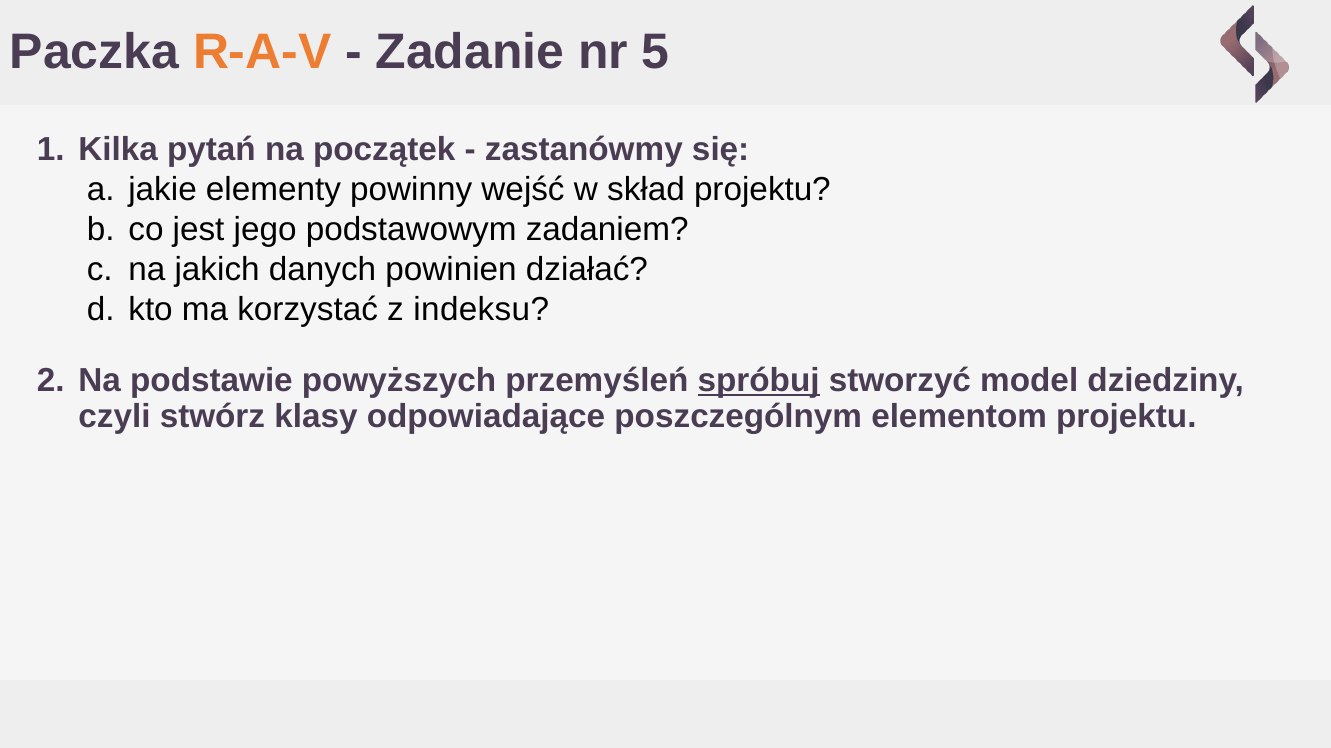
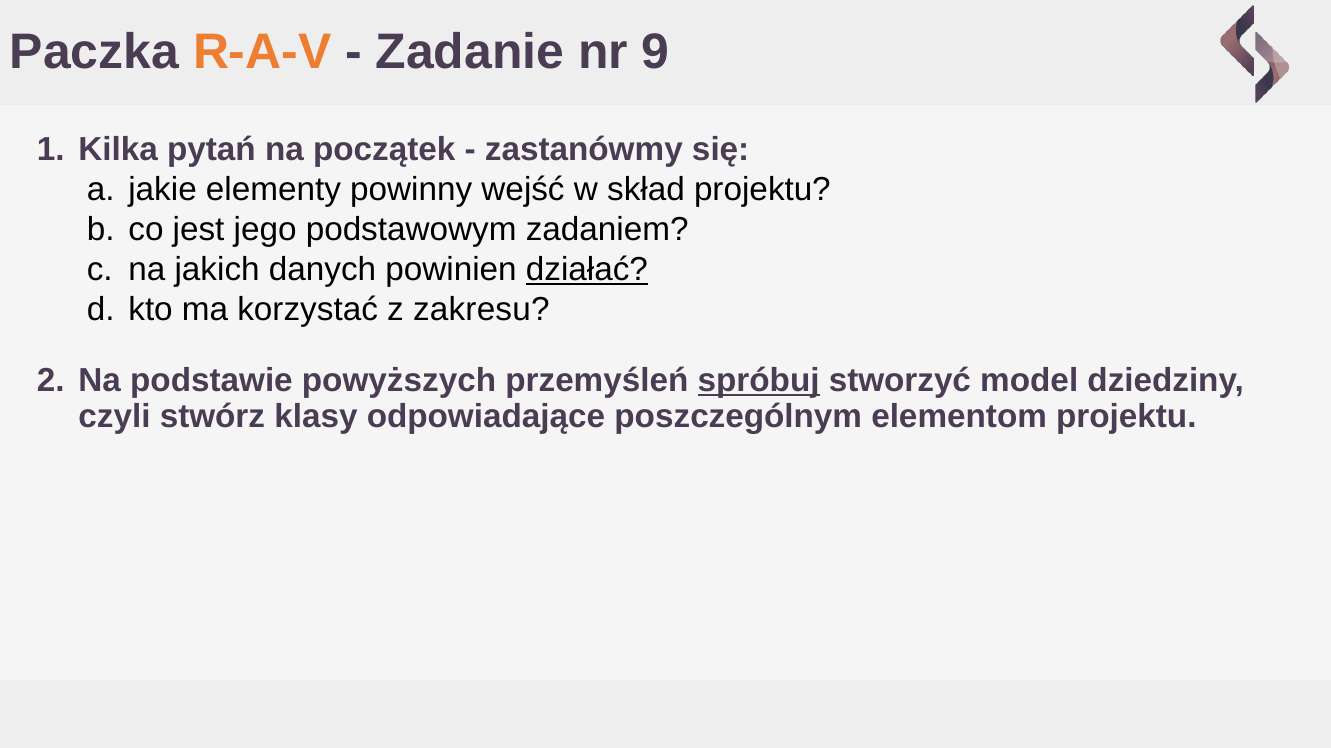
5: 5 -> 9 (656, 52)
działać underline: none -> present (587, 270)
indeksu: indeksu -> zakresu (481, 310)
